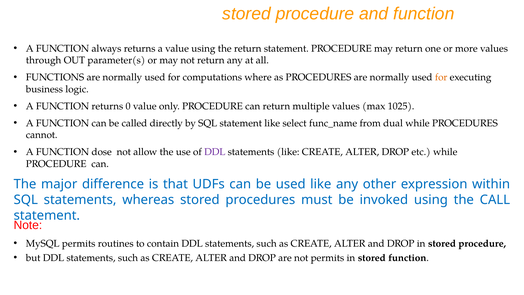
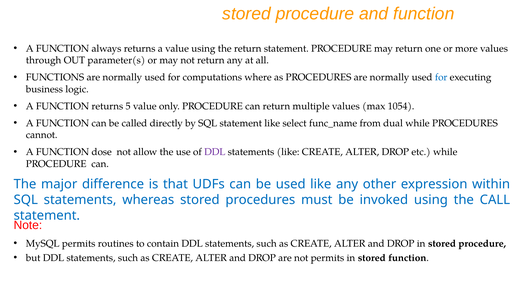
for colour: orange -> blue (441, 77)
0: 0 -> 5 (128, 106)
1025: 1025 -> 1054 (401, 106)
